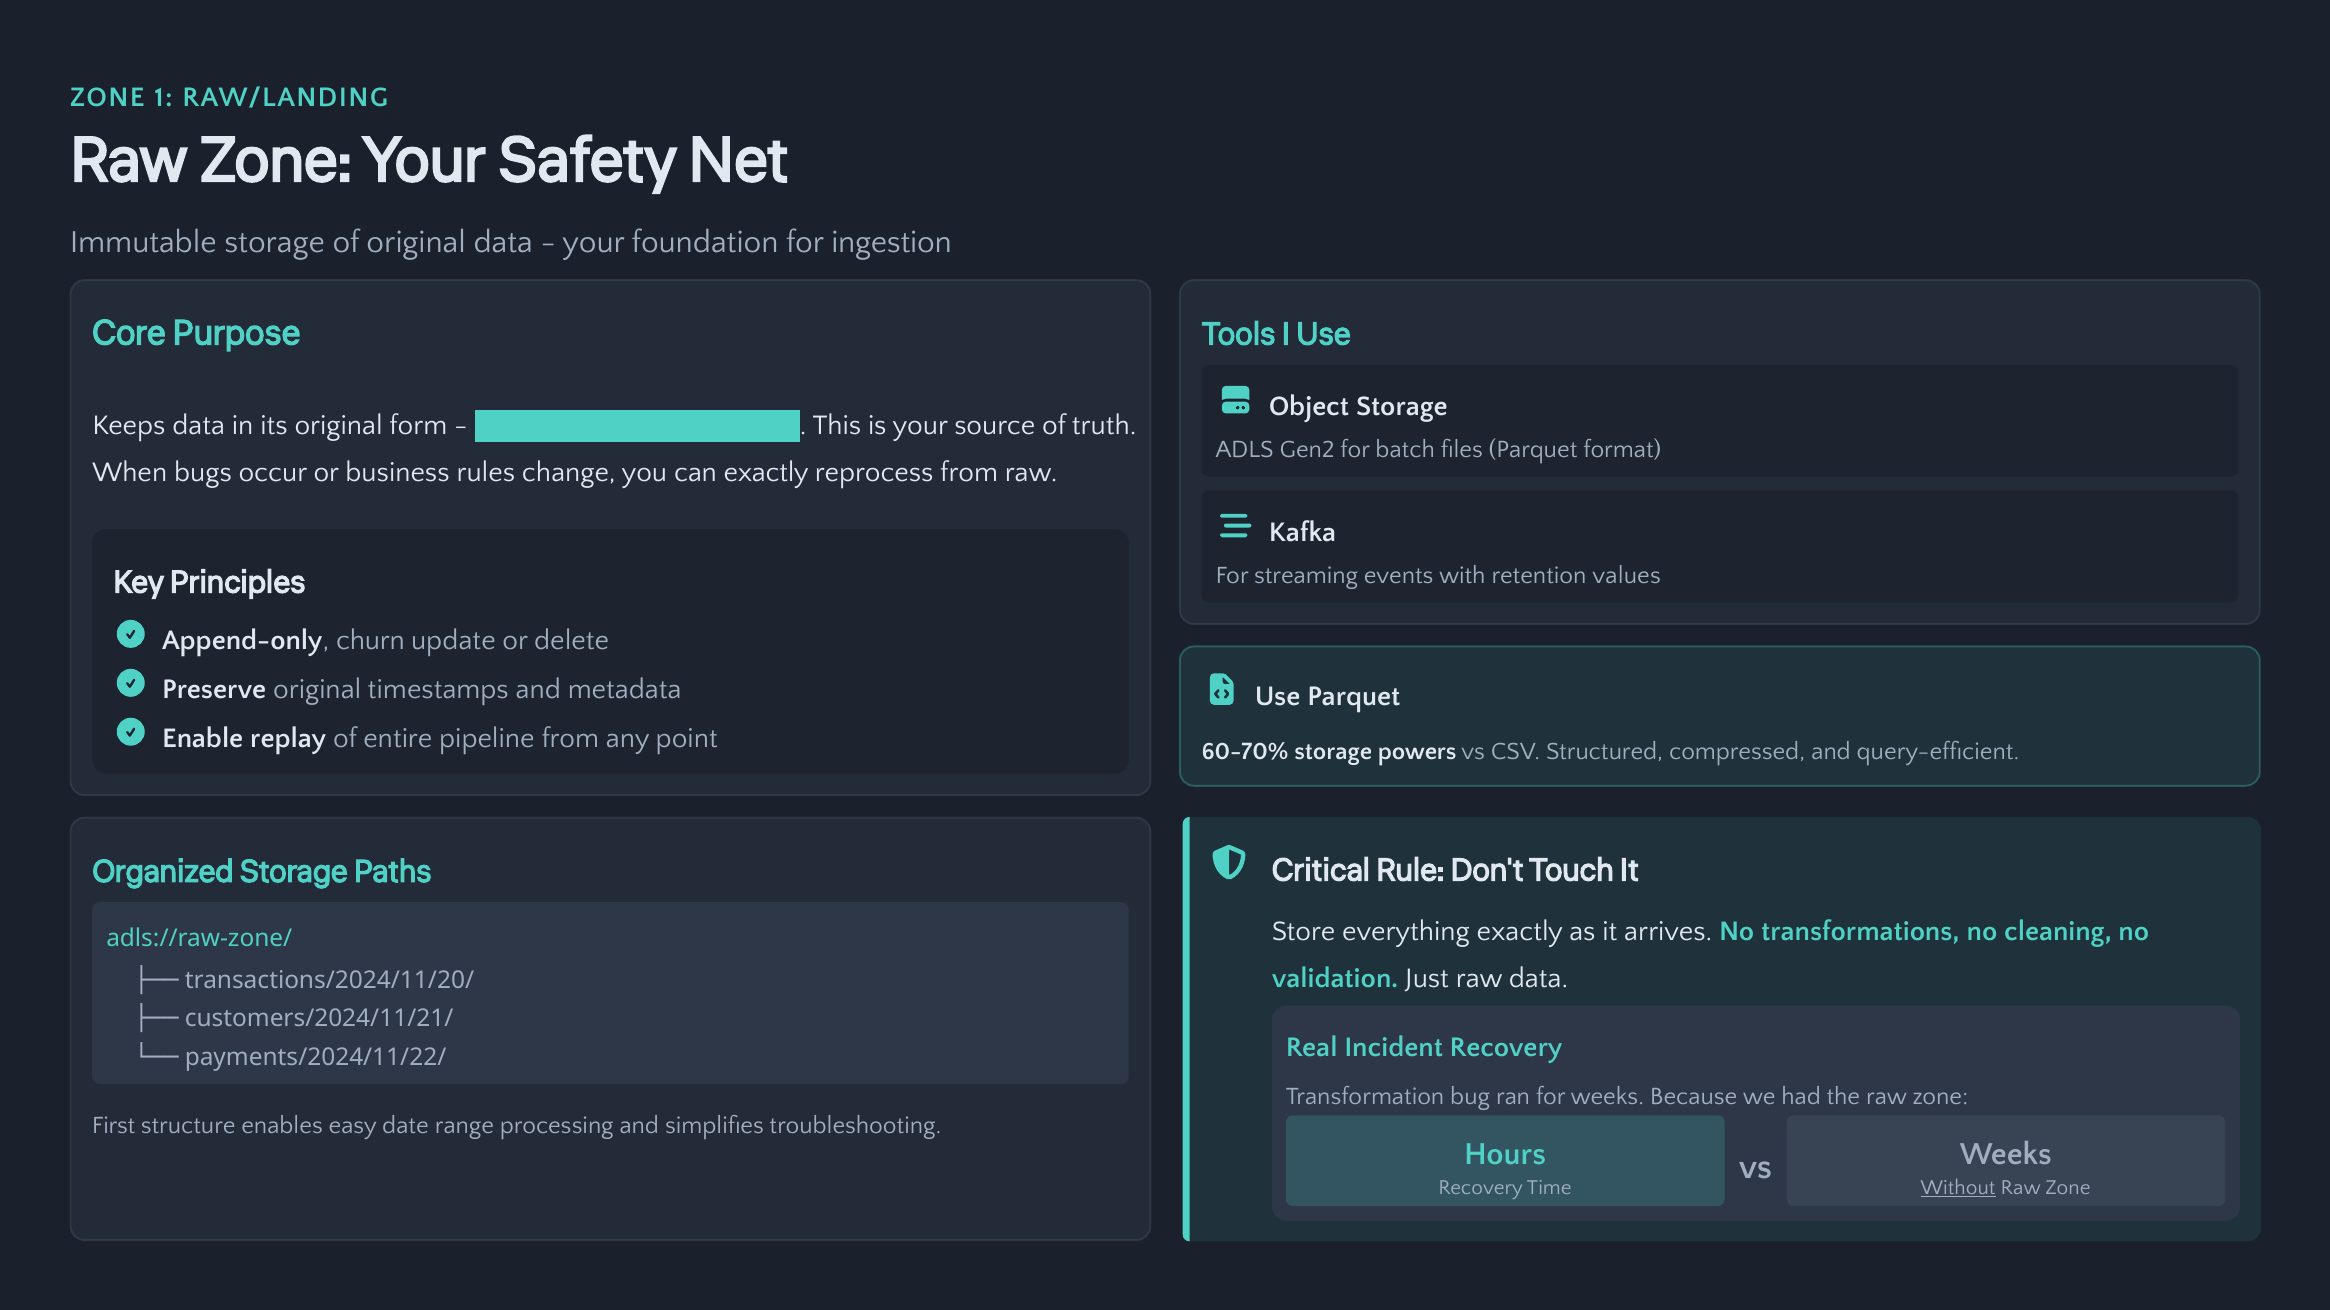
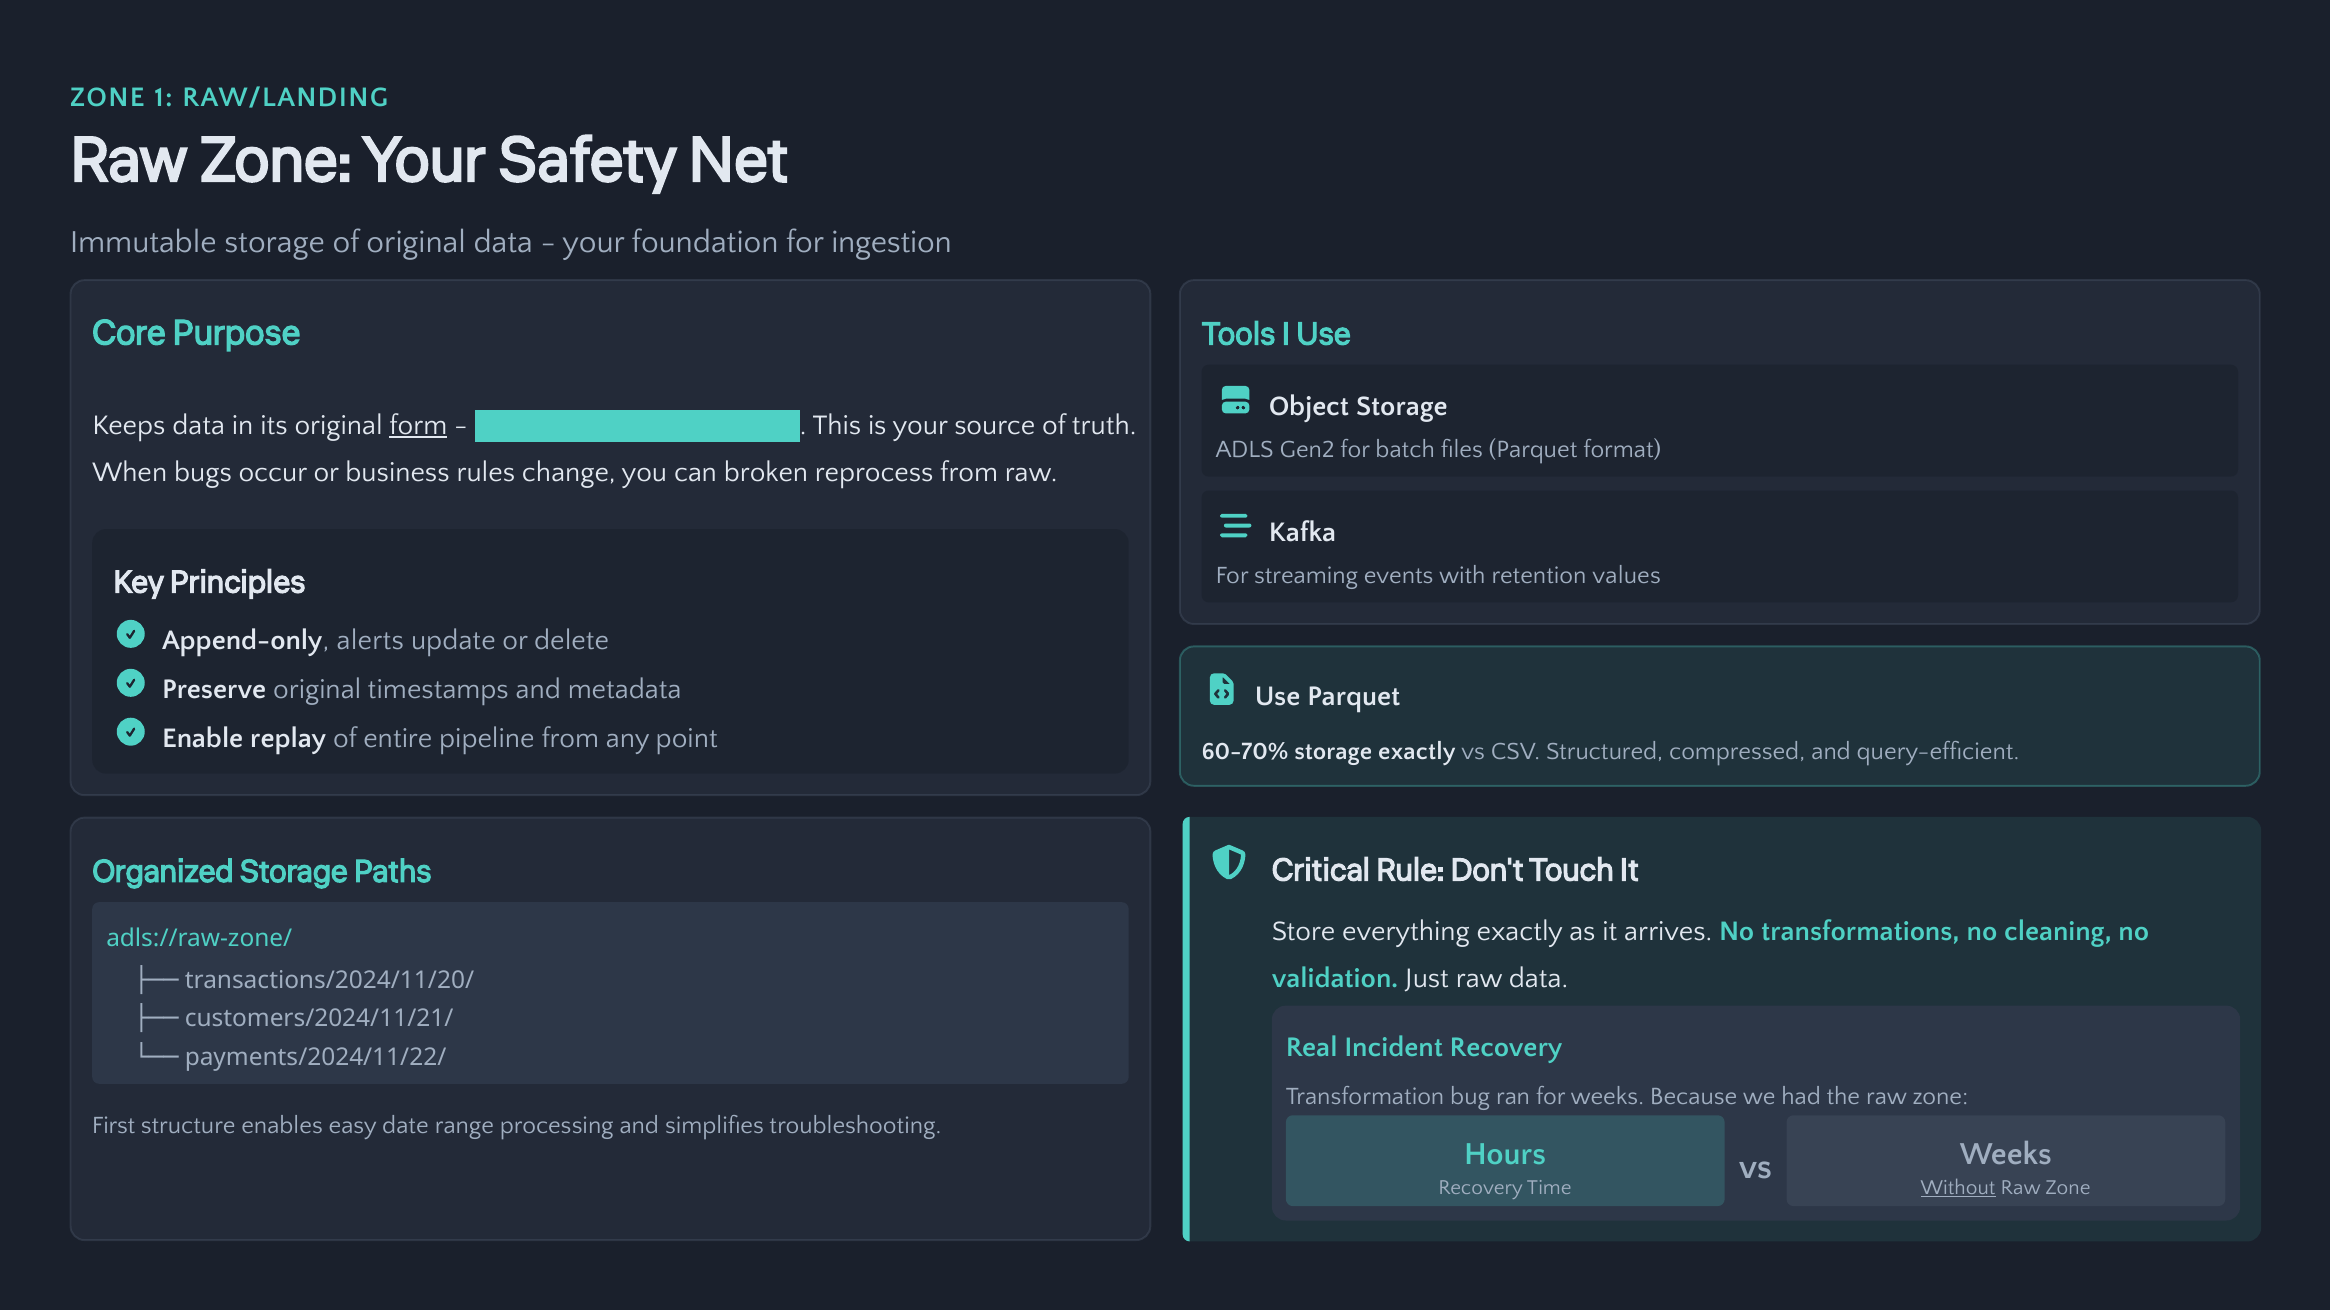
form underline: none -> present (418, 425)
can exactly: exactly -> broken (766, 472)
churn: churn -> alerts (370, 641)
storage powers: powers -> exactly (1417, 752)
